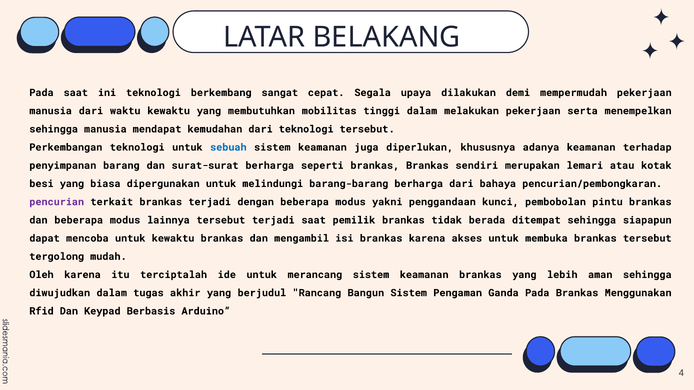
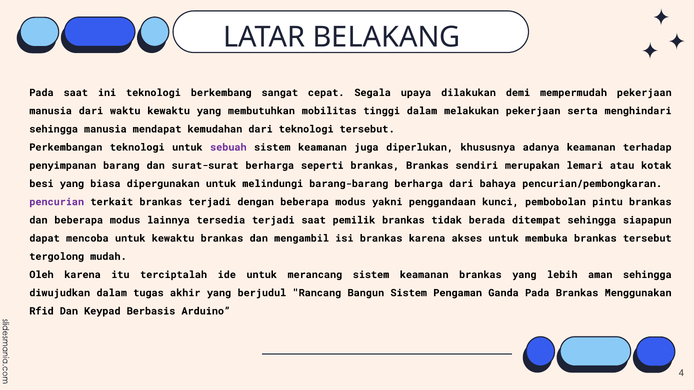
menempelkan: menempelkan -> menghindari (638, 111)
sebuah colour: blue -> purple (228, 147)
lainnya tersebut: tersebut -> tersedia (221, 220)
